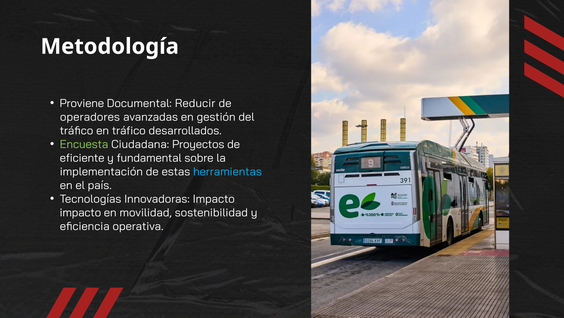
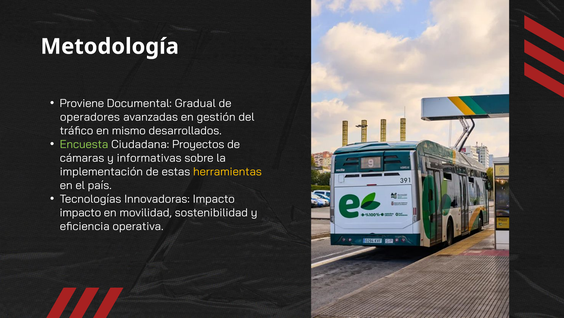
Reducir: Reducir -> Gradual (195, 103)
en tráfico: tráfico -> mismo (129, 130)
eficiente: eficiente -> cámaras (82, 158)
fundamental: fundamental -> informativas (149, 158)
herramientas colour: light blue -> yellow (227, 171)
